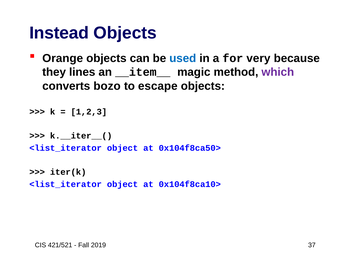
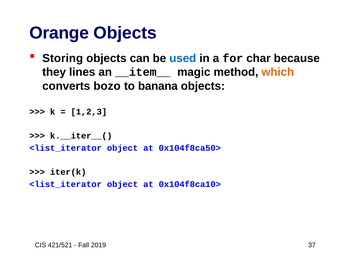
Instead: Instead -> Orange (59, 33)
Orange: Orange -> Storing (63, 58)
very: very -> char (258, 58)
which colour: purple -> orange (278, 72)
escape: escape -> banana (158, 86)
